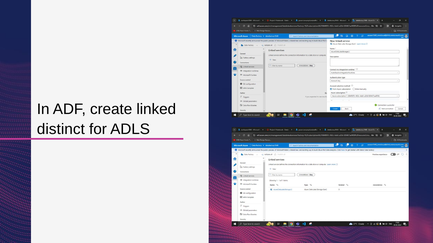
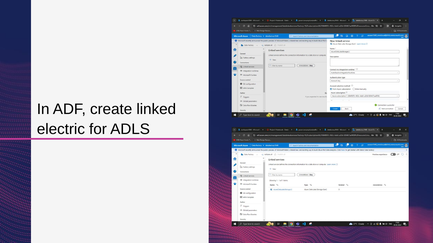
distinct: distinct -> electric (61, 129)
